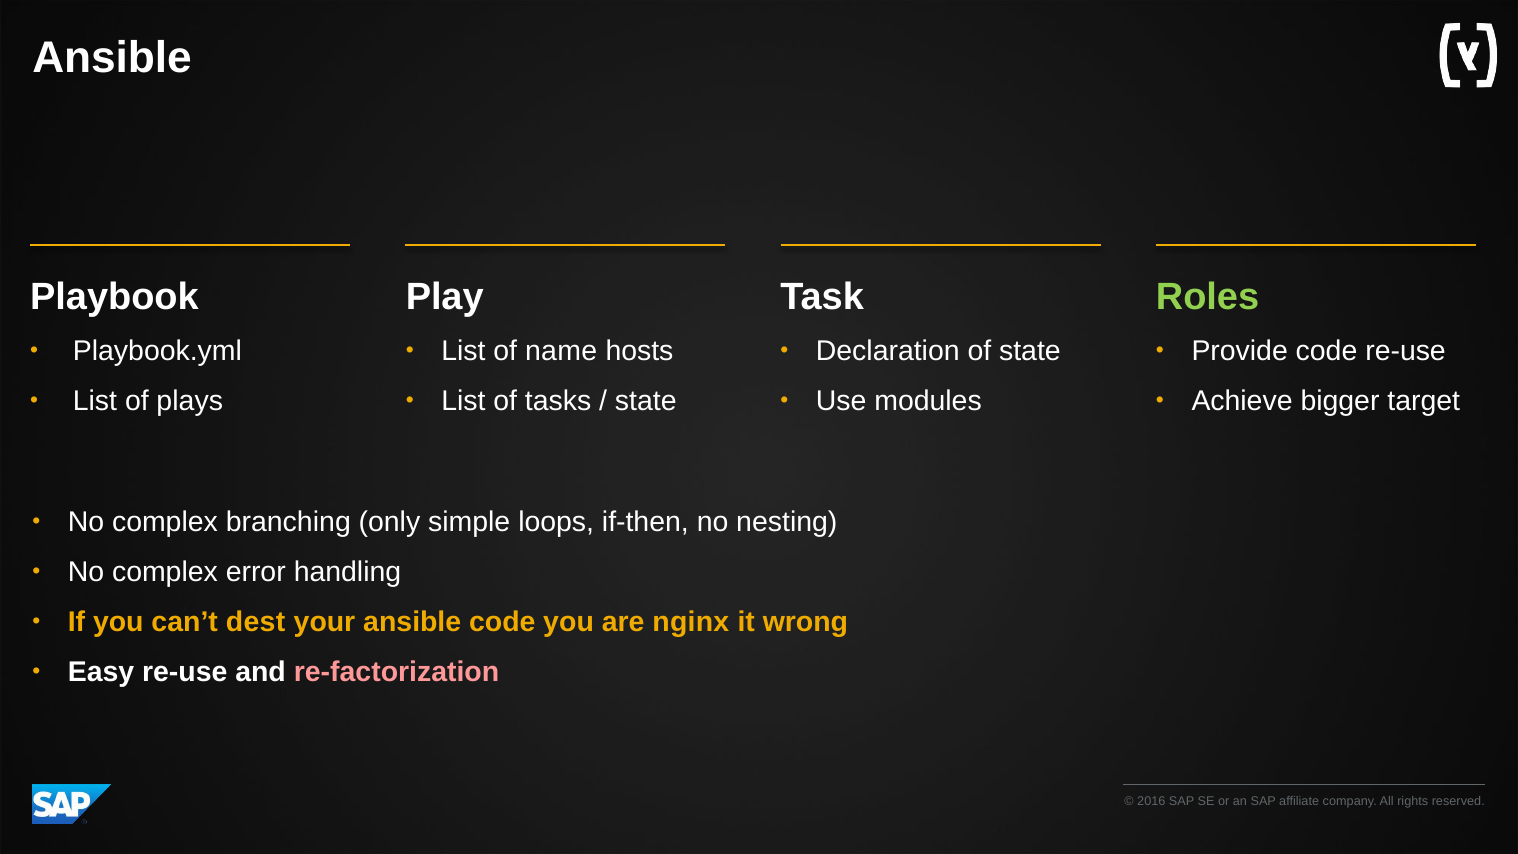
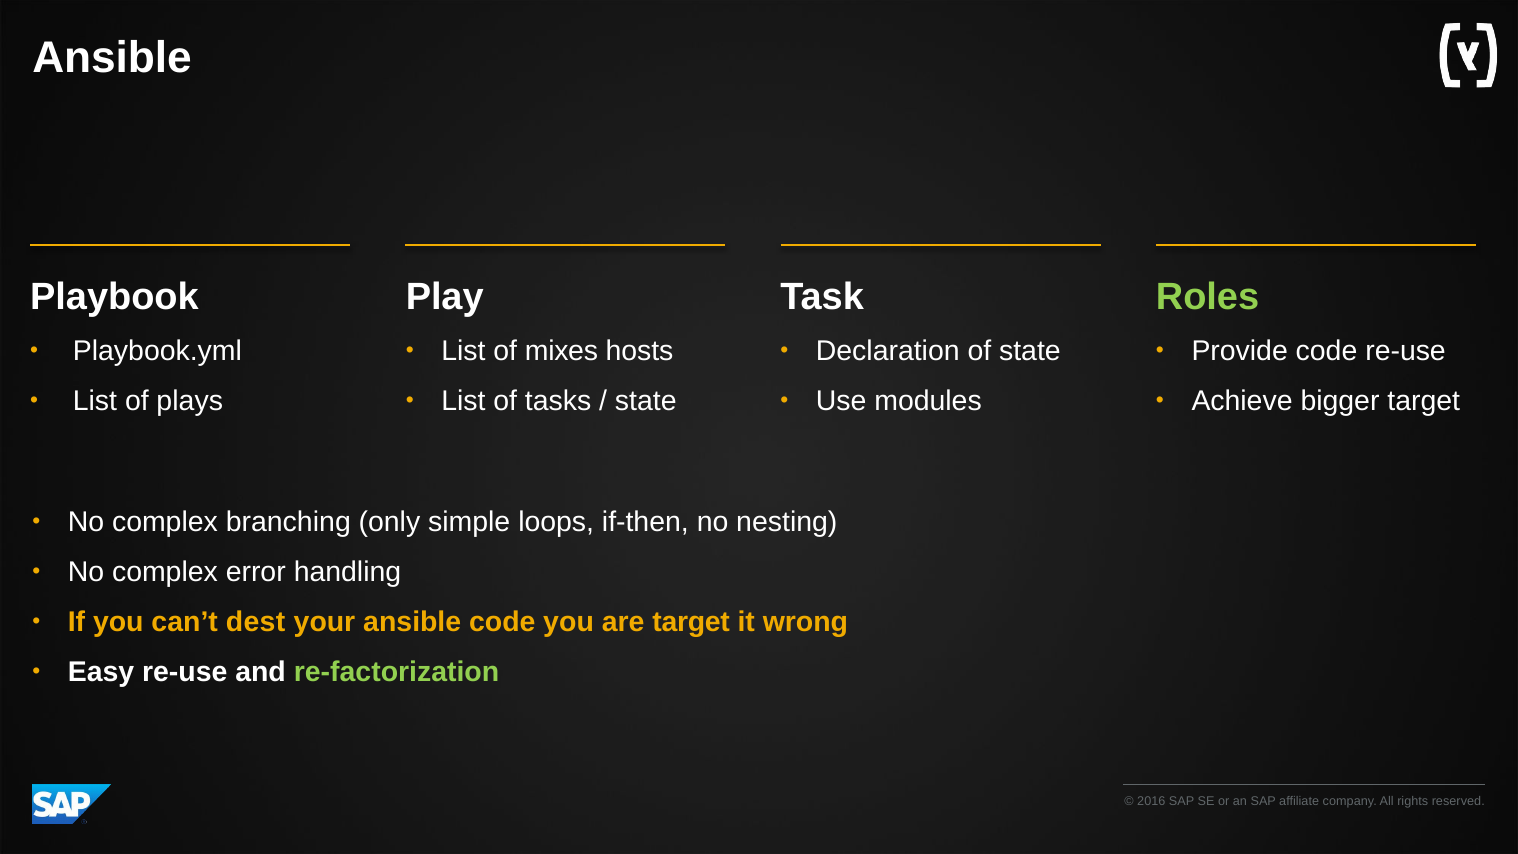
name: name -> mixes (561, 351)
are nginx: nginx -> target (691, 622)
re-factorization colour: pink -> light green (397, 672)
